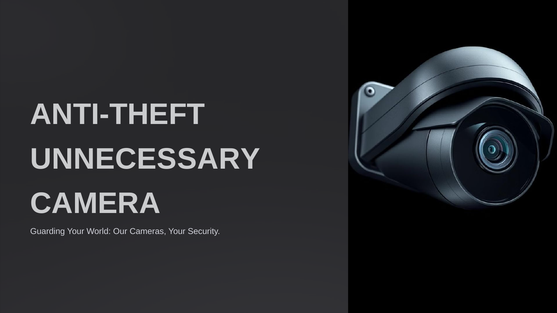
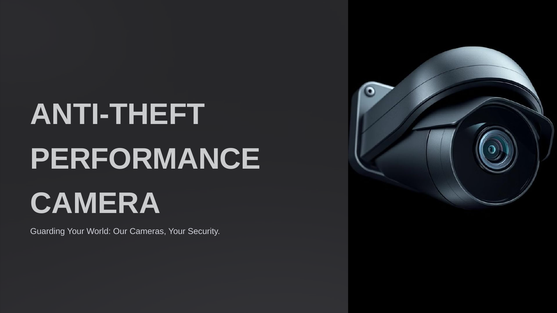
UNNECESSARY: UNNECESSARY -> PERFORMANCE (145, 159)
